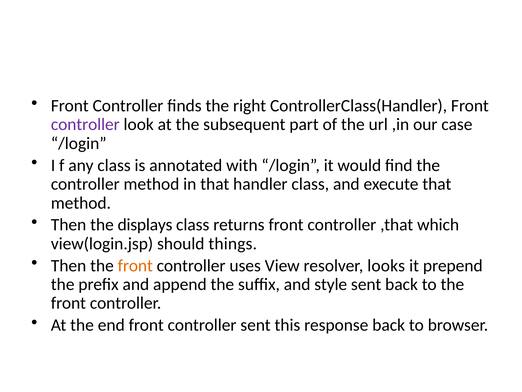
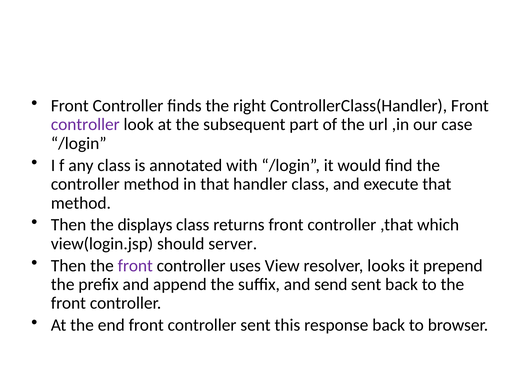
things: things -> server (233, 243)
front colour: orange -> purple (135, 265)
style: style -> send (331, 284)
